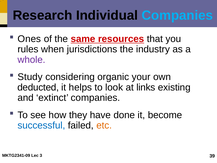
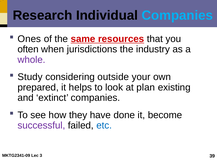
rules: rules -> often (28, 49)
organic: organic -> outside (113, 77)
deducted: deducted -> prepared (38, 87)
links: links -> plan (146, 87)
successful colour: blue -> purple (41, 125)
etc colour: orange -> blue (104, 125)
